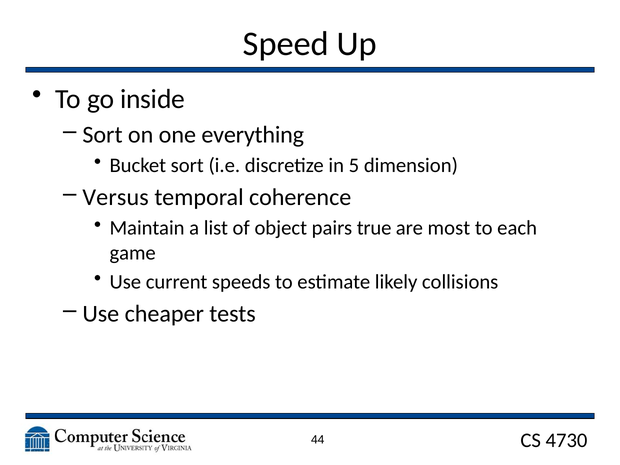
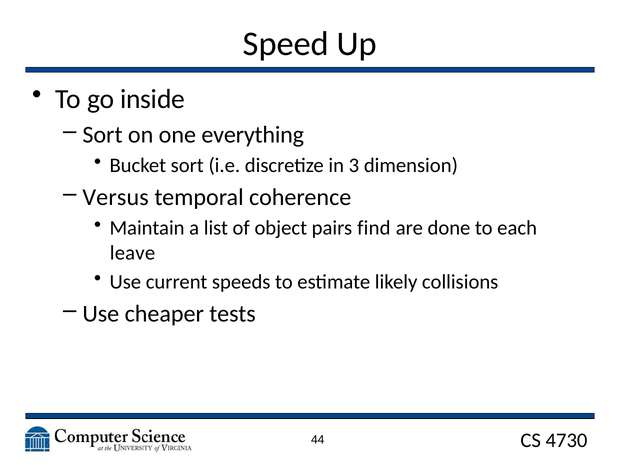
5: 5 -> 3 (354, 165)
true: true -> find (374, 228)
most: most -> done (449, 228)
game: game -> leave (132, 253)
